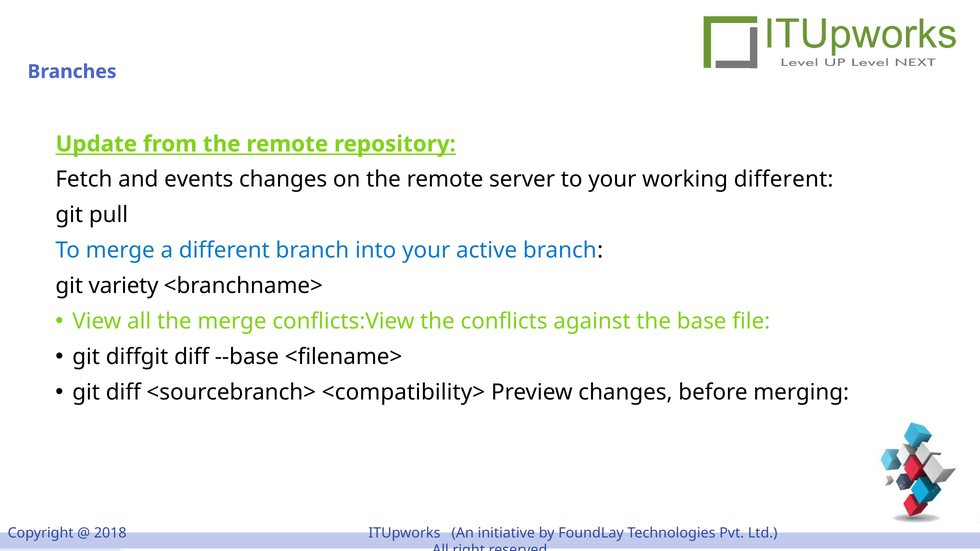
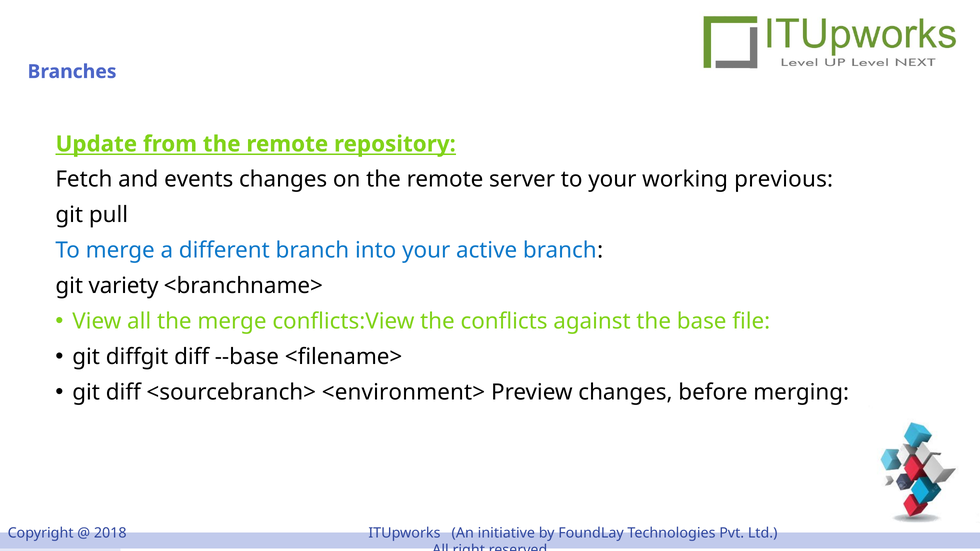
working different: different -> previous (784, 180)
<compatibility>: <compatibility> -> <environment> (404, 392)
